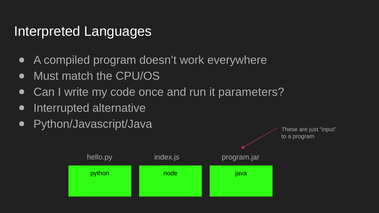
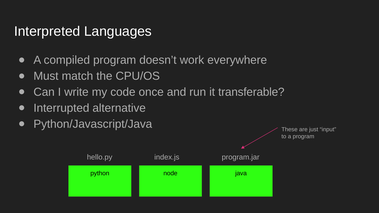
parameters: parameters -> transferable (251, 92)
